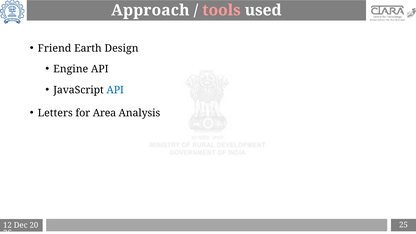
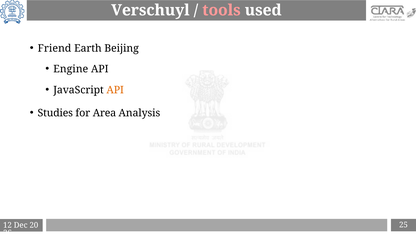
Approach: Approach -> Verschuyl (150, 10)
Design: Design -> Beijing (122, 48)
API colour: blue -> orange (115, 90)
Letters: Letters -> Studies (55, 113)
